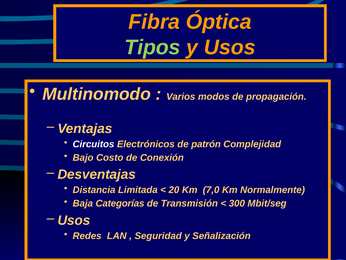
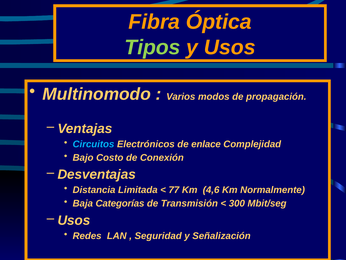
Circuitos colour: white -> light blue (93, 144)
patrón: patrón -> enlace (206, 144)
20: 20 -> 77 (174, 190)
7,0: 7,0 -> 4,6 (211, 190)
